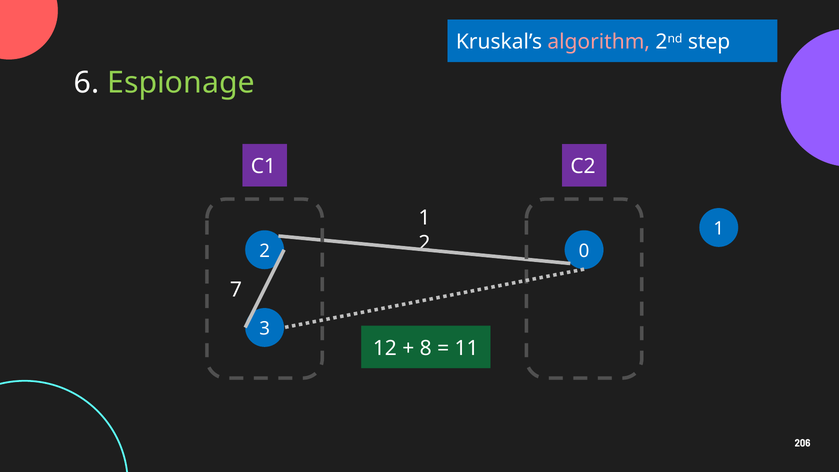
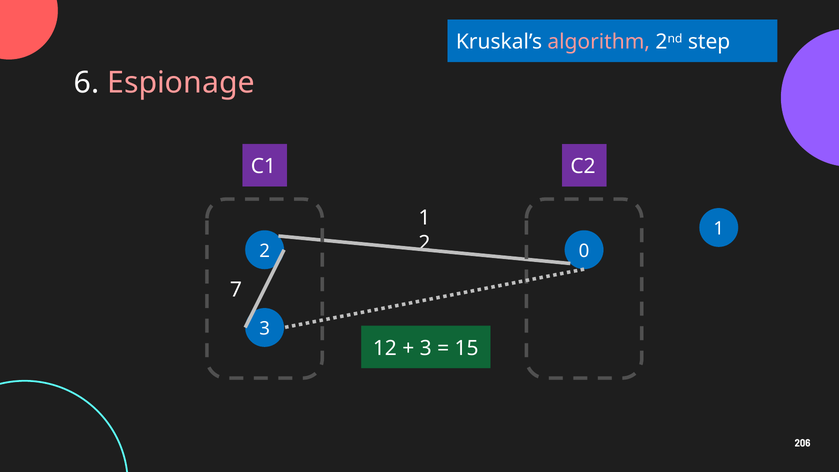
Espionage colour: light green -> pink (181, 83)
8: 8 -> 3 (426, 348)
11: 11 -> 15 (467, 348)
